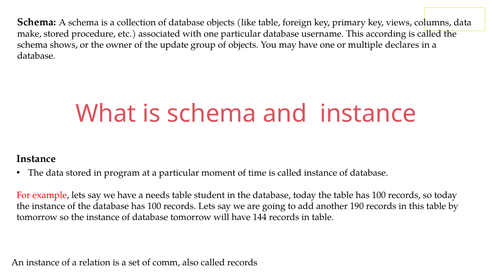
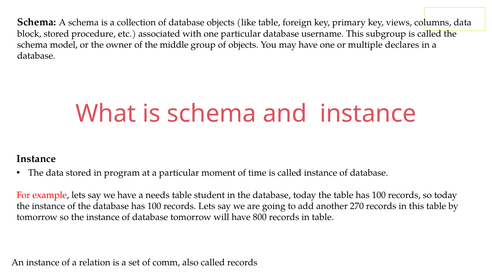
make: make -> block (29, 34)
according: according -> subgroup (386, 34)
shows: shows -> model (64, 45)
update: update -> middle (174, 45)
190: 190 -> 270 (357, 206)
144: 144 -> 800 (260, 217)
